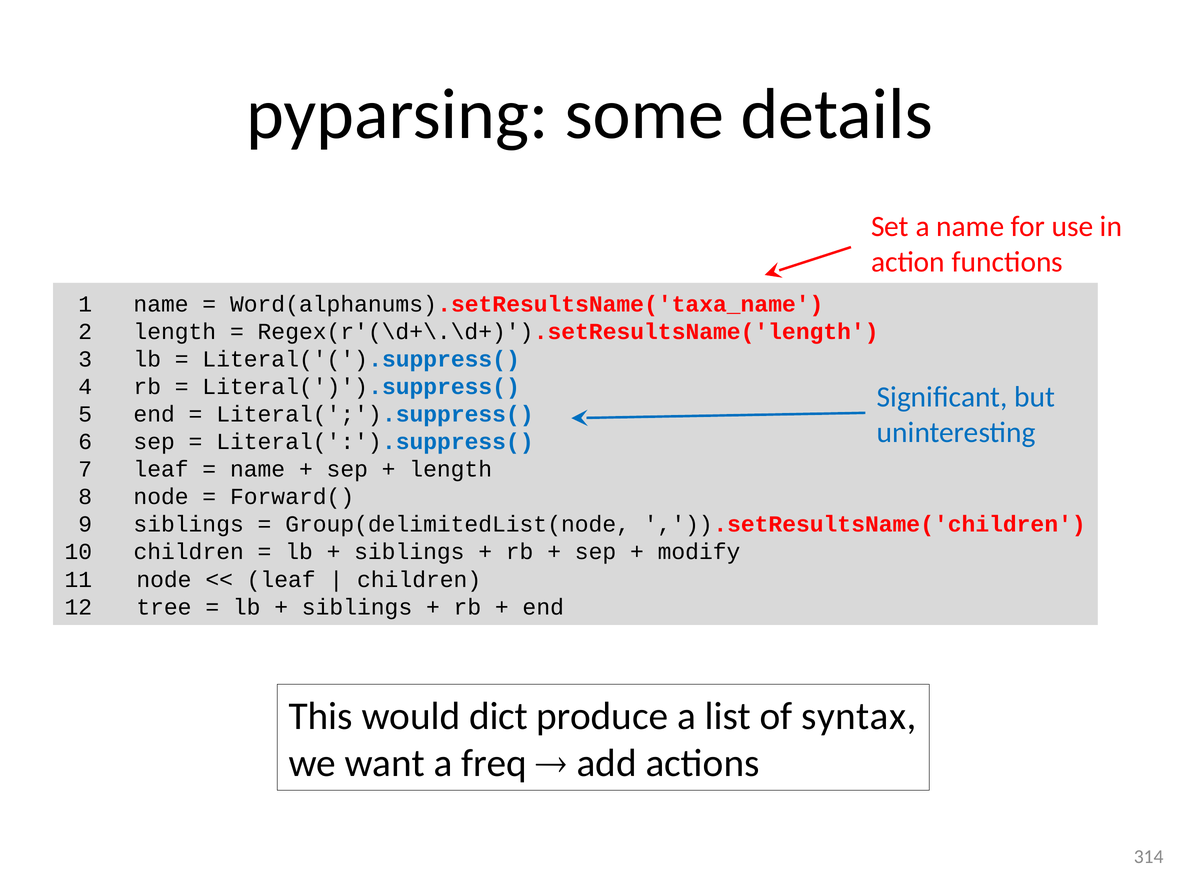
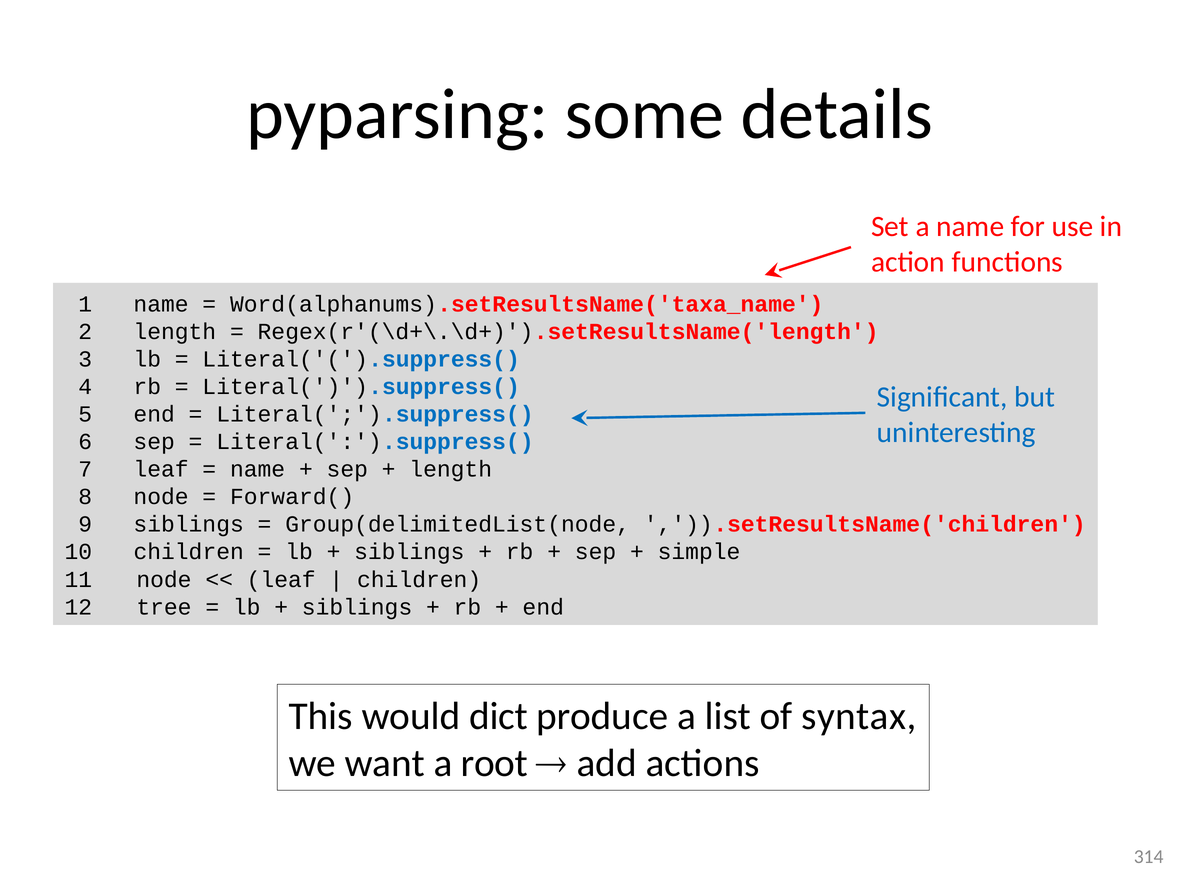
modify: modify -> simple (699, 552)
freq: freq -> root (494, 763)
